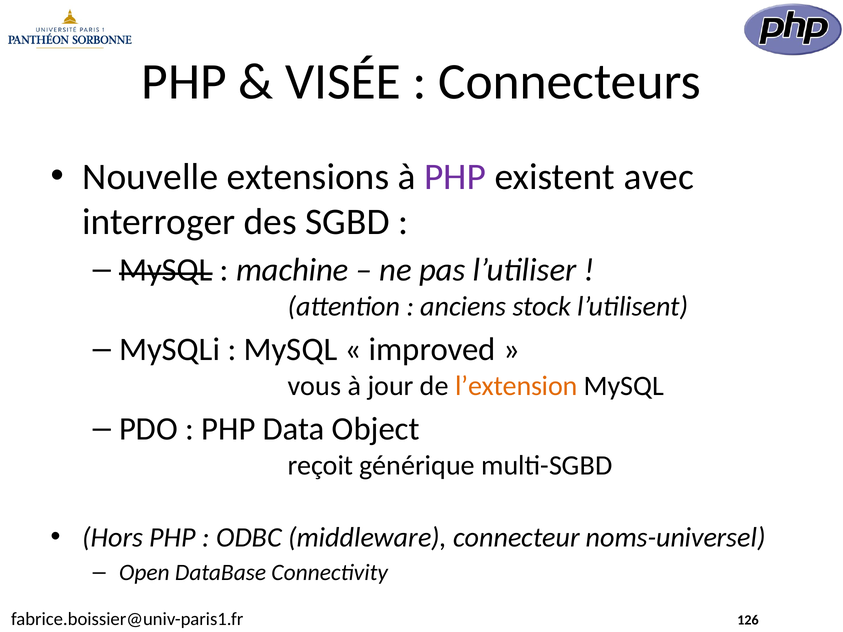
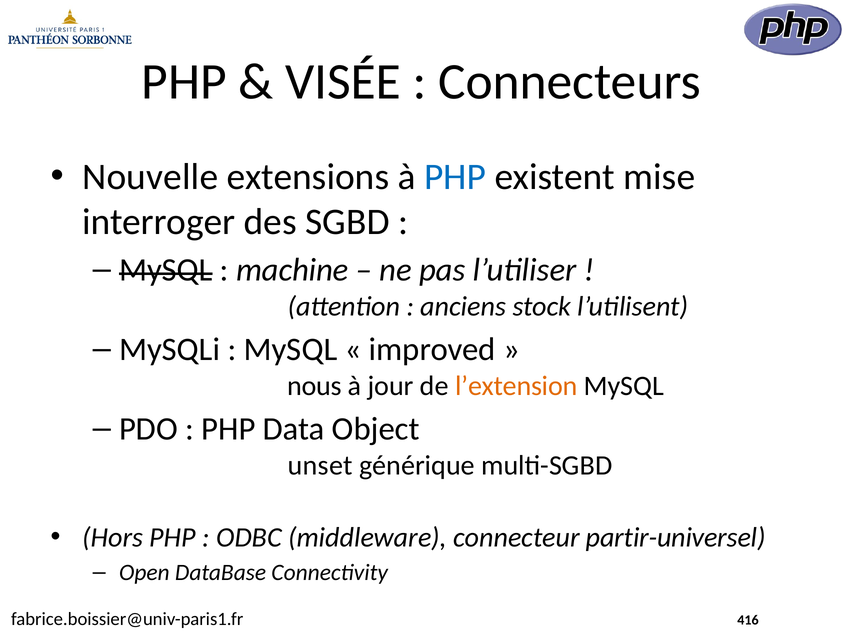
PHP colour: purple -> blue (455, 177)
avec: avec -> mise (659, 177)
vous: vous -> nous (315, 386)
reçoit: reçoit -> unset (320, 466)
noms-universel: noms-universel -> partir-universel (676, 538)
126: 126 -> 416 (748, 620)
